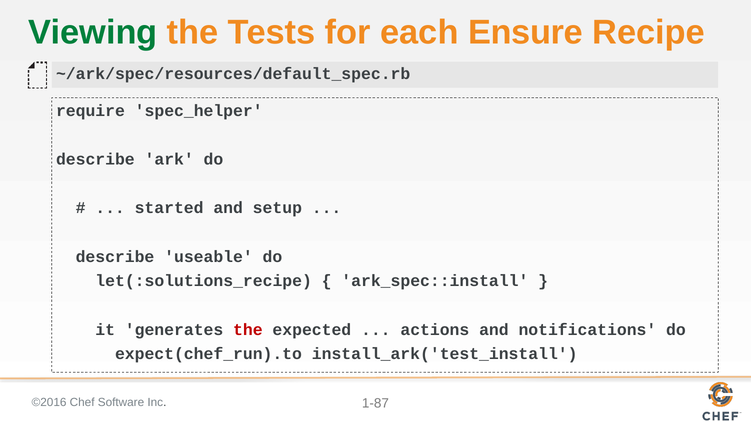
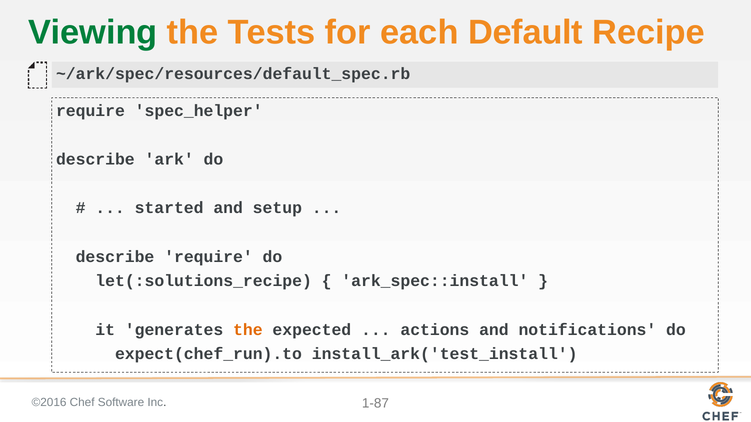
Ensure: Ensure -> Default (525, 32)
describe useable: useable -> require (208, 257)
the colour: red -> orange (248, 330)
